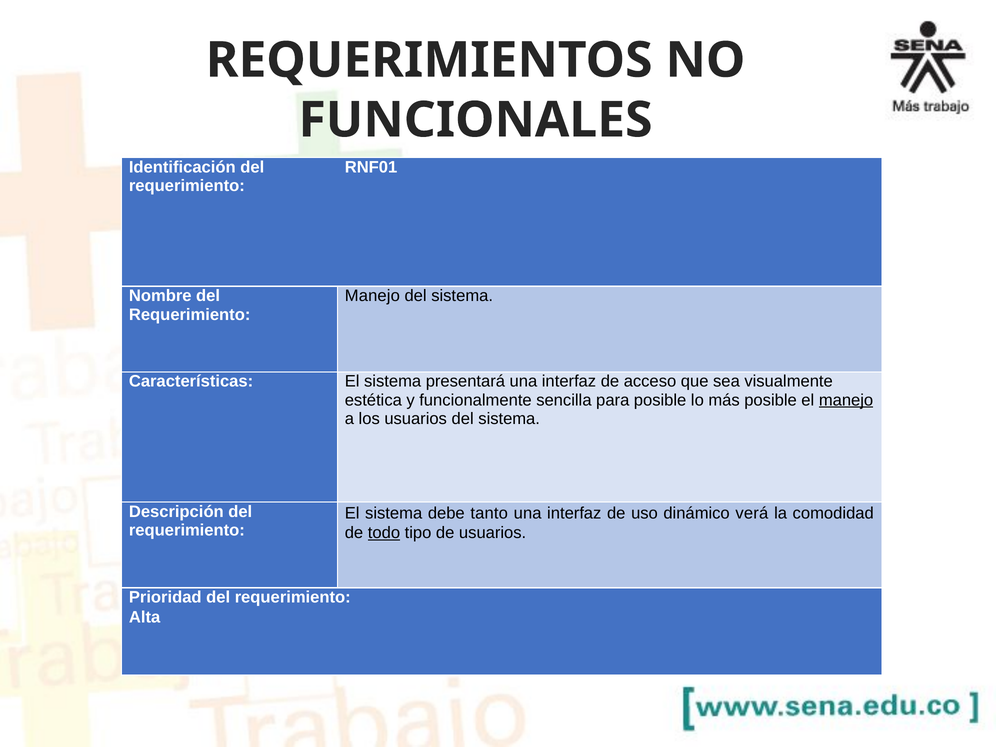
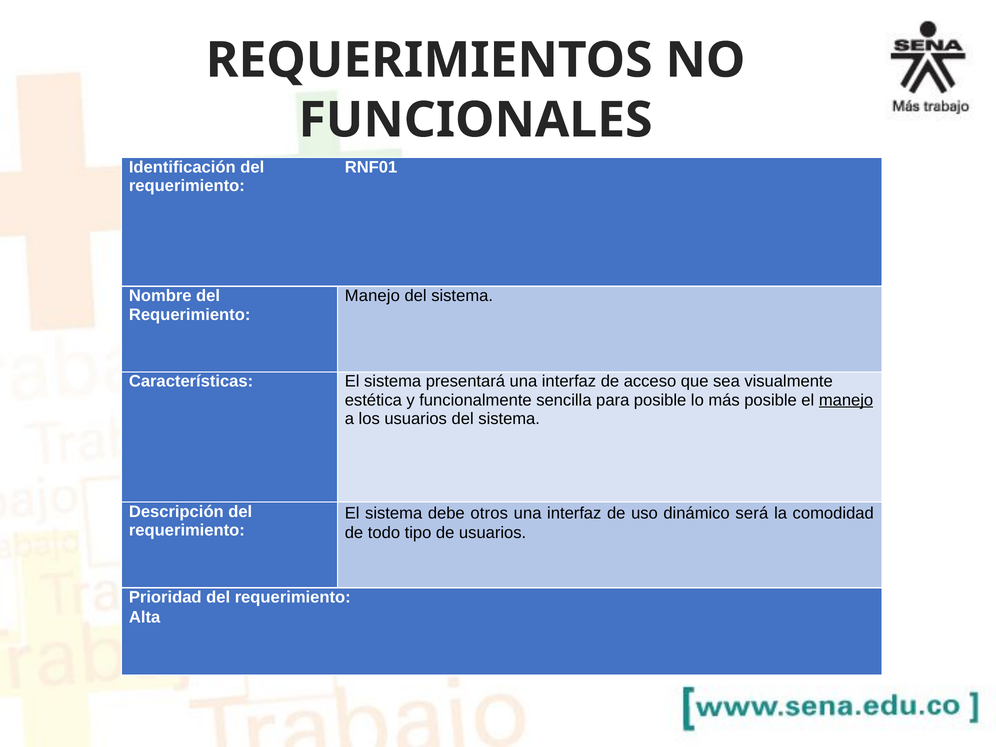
tanto: tanto -> otros (489, 513)
verá: verá -> será (752, 513)
todo underline: present -> none (384, 533)
